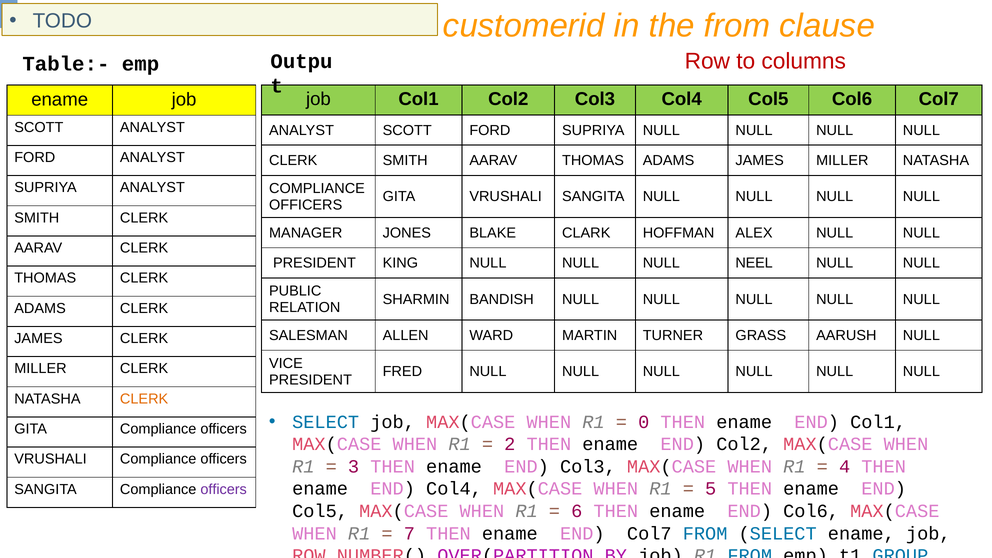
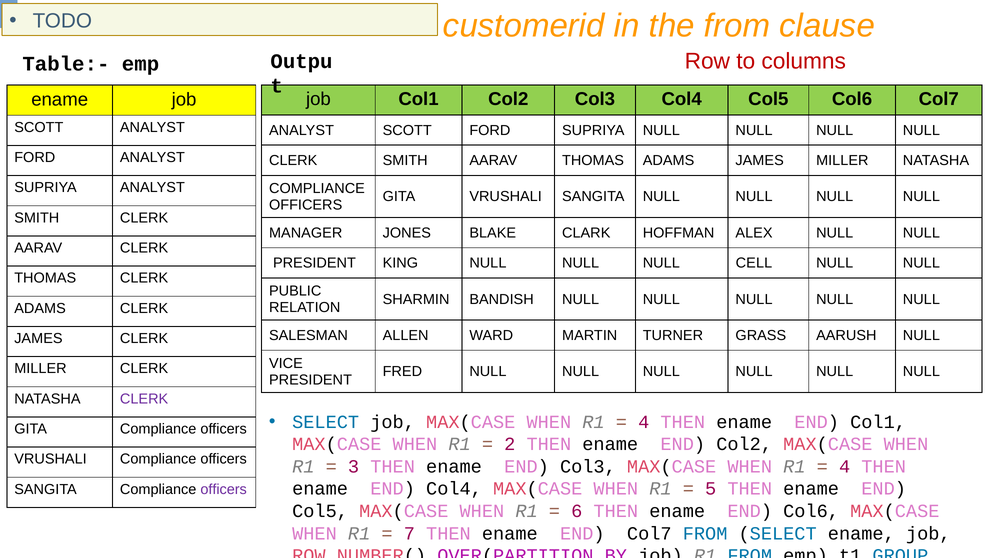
NEEL: NEEL -> CELL (754, 263)
CLERK colour: orange -> purple (144, 399)
0: 0 -> 4 (644, 422)
